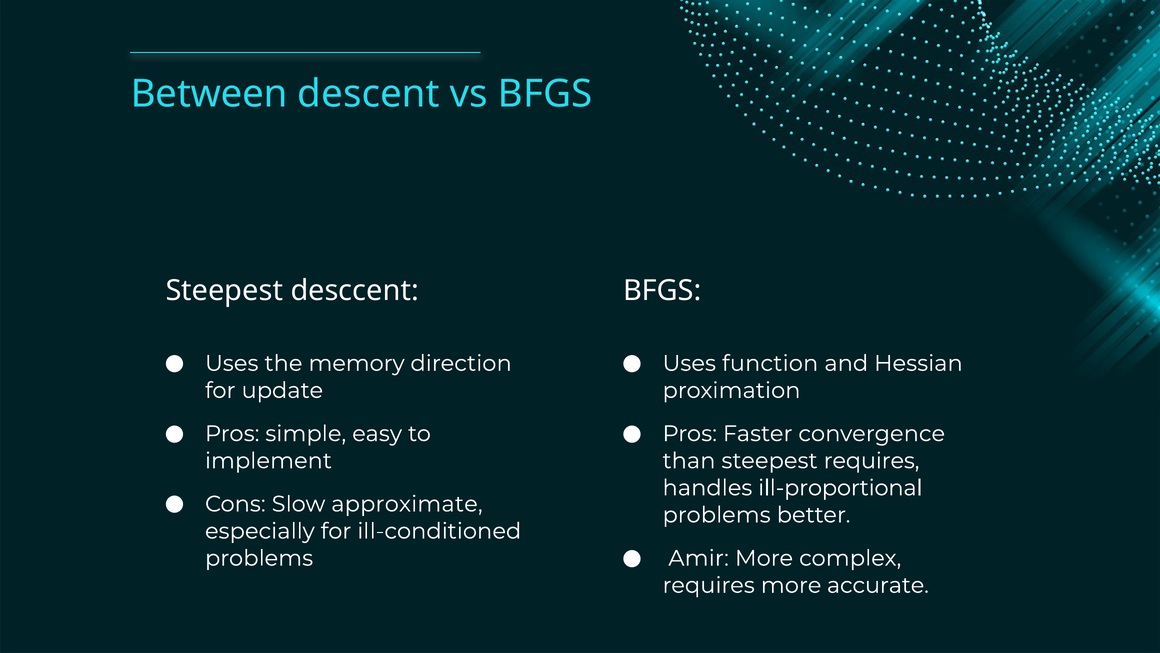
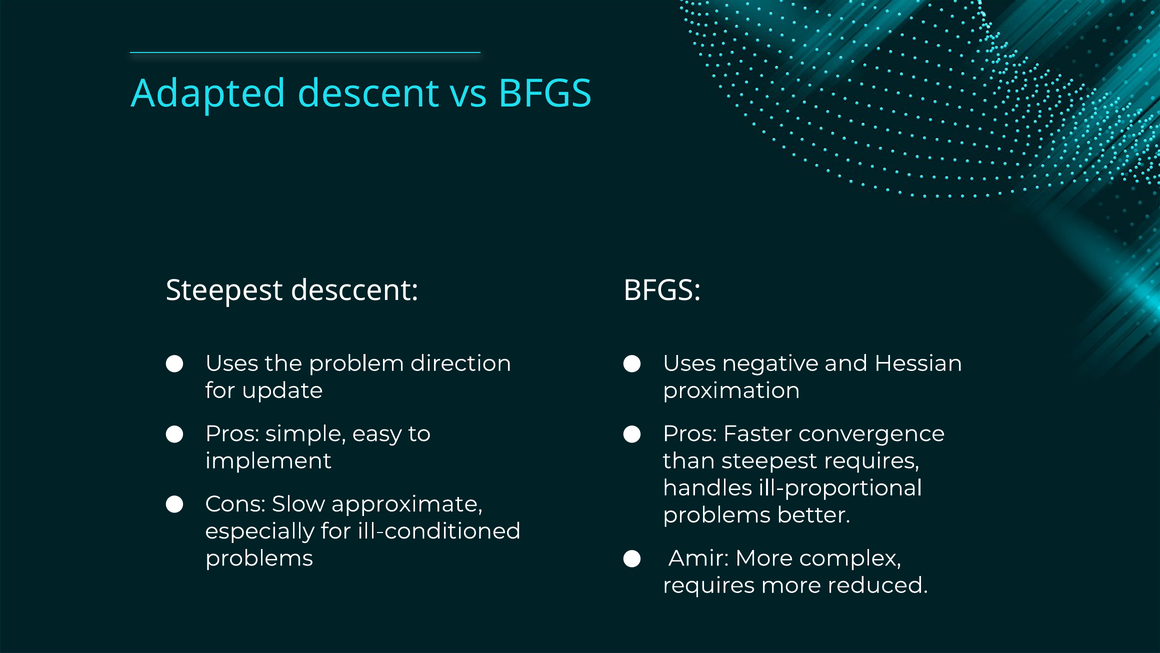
Between: Between -> Adapted (209, 94)
memory: memory -> problem (357, 363)
function: function -> negative (770, 363)
accurate: accurate -> reduced (878, 585)
